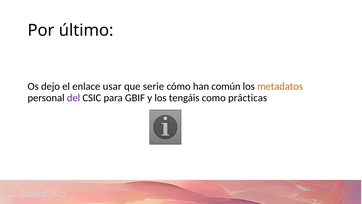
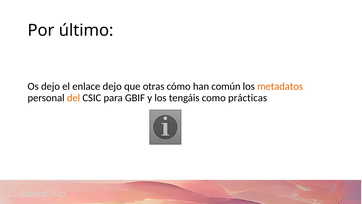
enlace usar: usar -> dejo (112, 86)
serie: serie -> otras (154, 86)
del colour: purple -> orange (74, 98)
